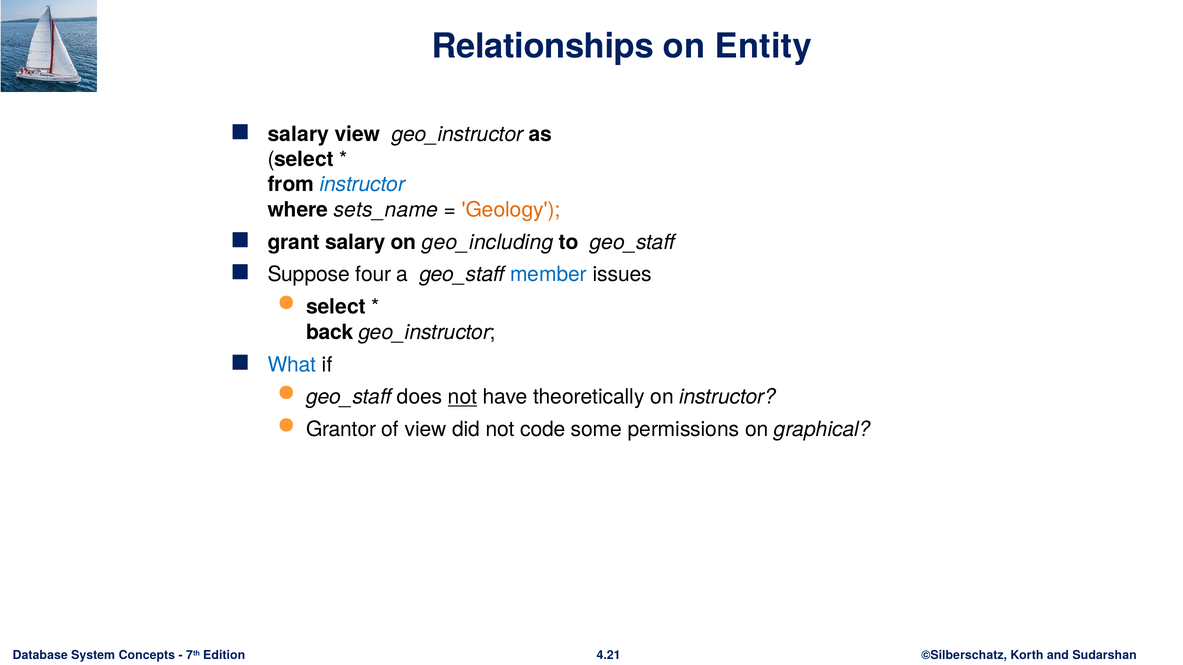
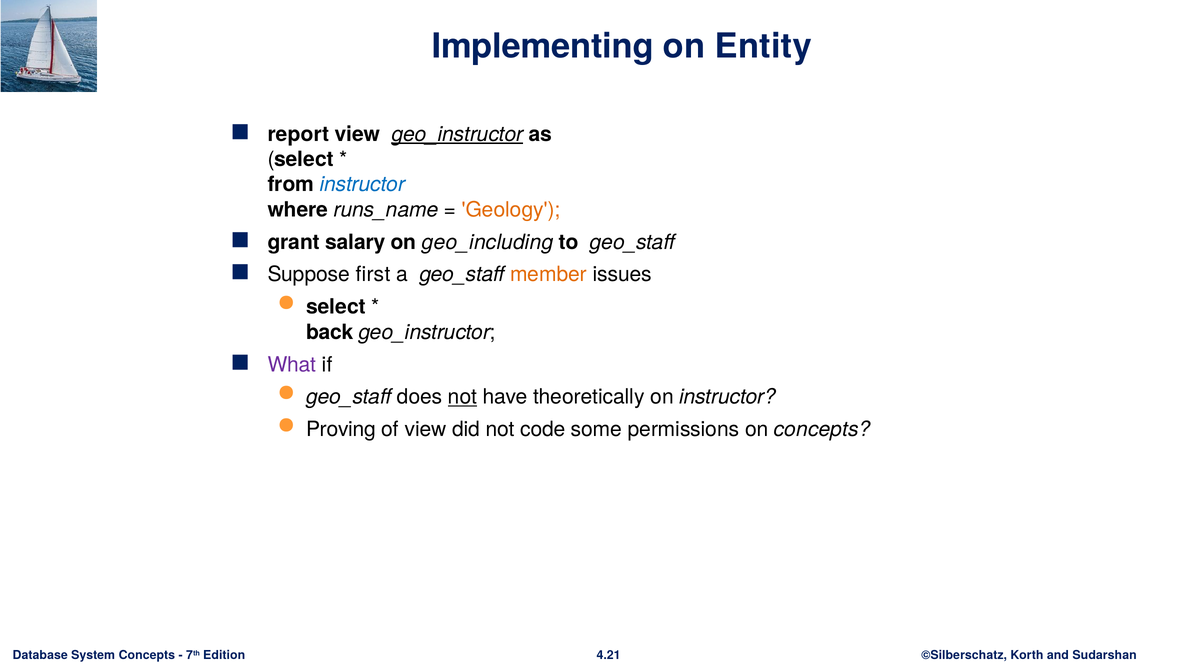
Relationships: Relationships -> Implementing (543, 46)
salary: salary -> report (298, 134)
geo_instructor underline: none -> present (457, 134)
sets_name: sets_name -> runs_name (386, 210)
four: four -> first (373, 275)
member colour: blue -> orange (548, 275)
What colour: blue -> purple (292, 365)
Grantor: Grantor -> Proving (341, 430)
on graphical: graphical -> concepts (822, 430)
